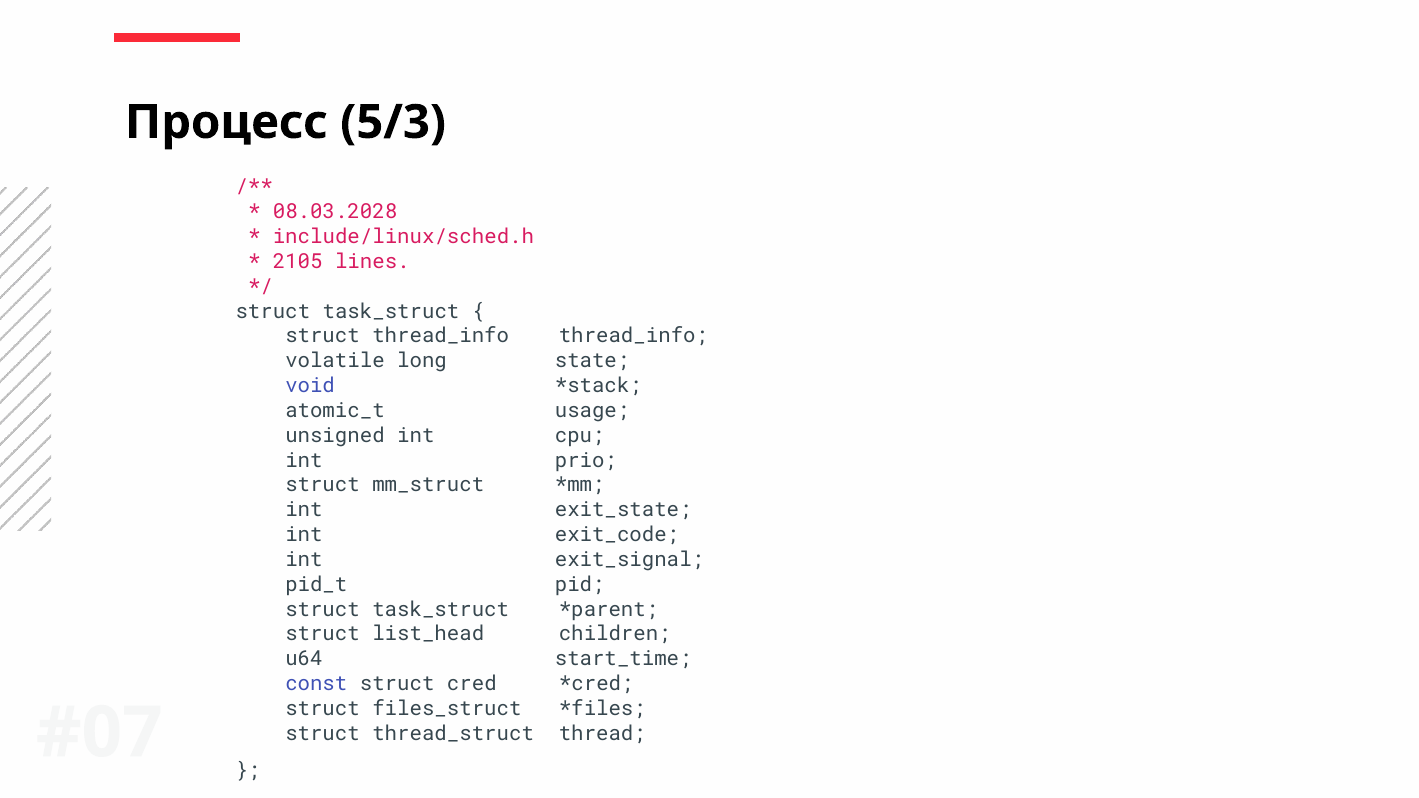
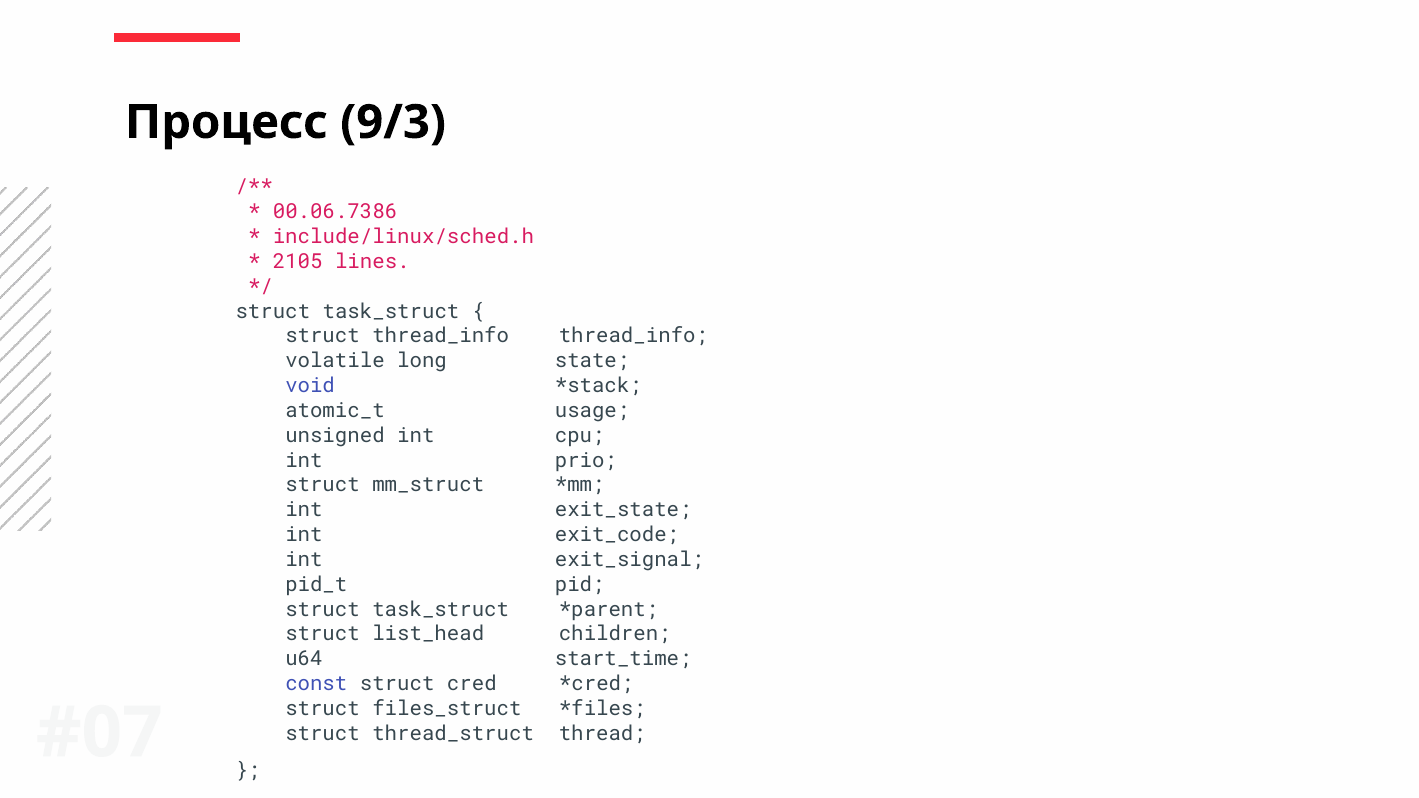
5/3: 5/3 -> 9/3 (393, 122)
08.03.2028: 08.03.2028 -> 00.06.7386 (335, 212)
